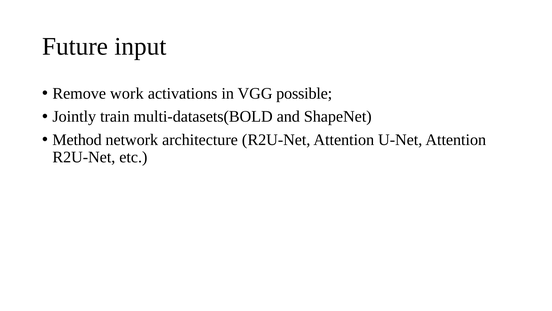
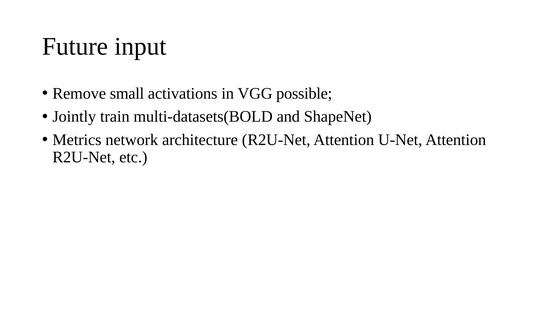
work: work -> small (127, 93)
Method: Method -> Metrics (77, 140)
